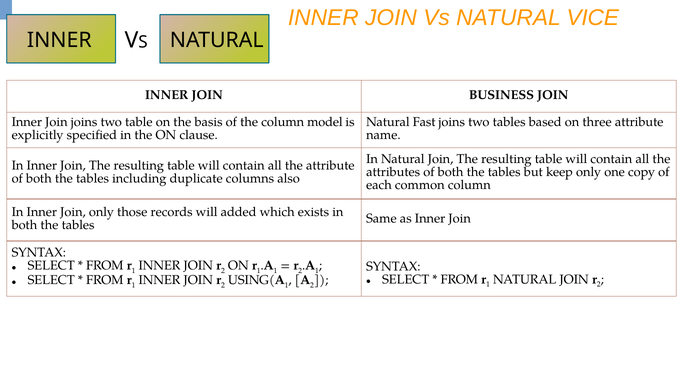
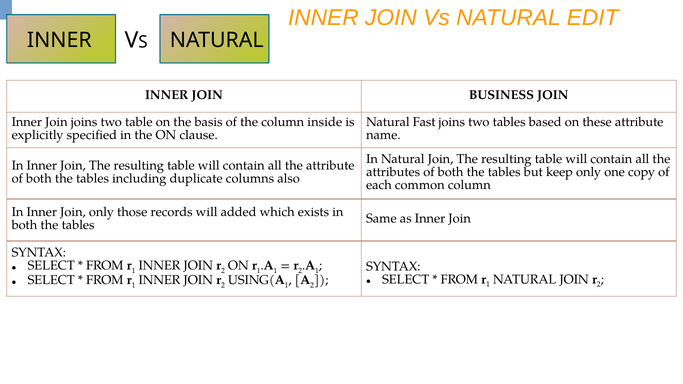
VICE: VICE -> EDIT (593, 18)
model: model -> inside (325, 122)
three: three -> these (597, 122)
